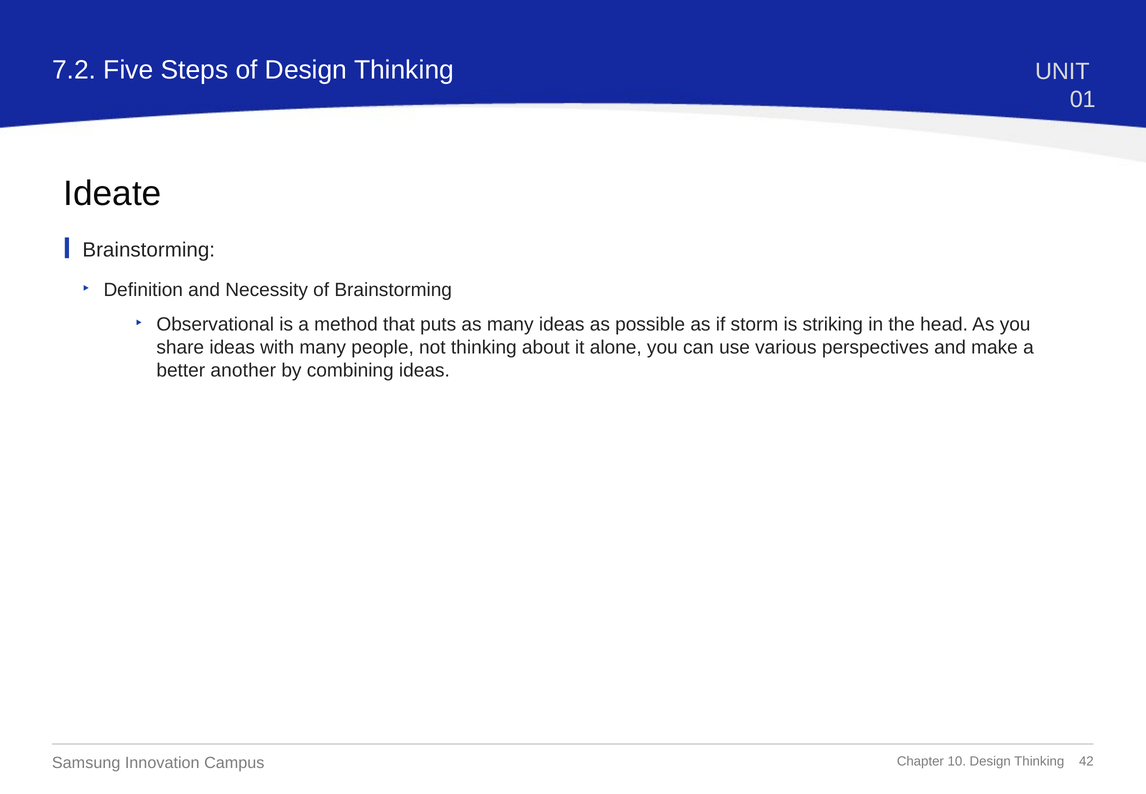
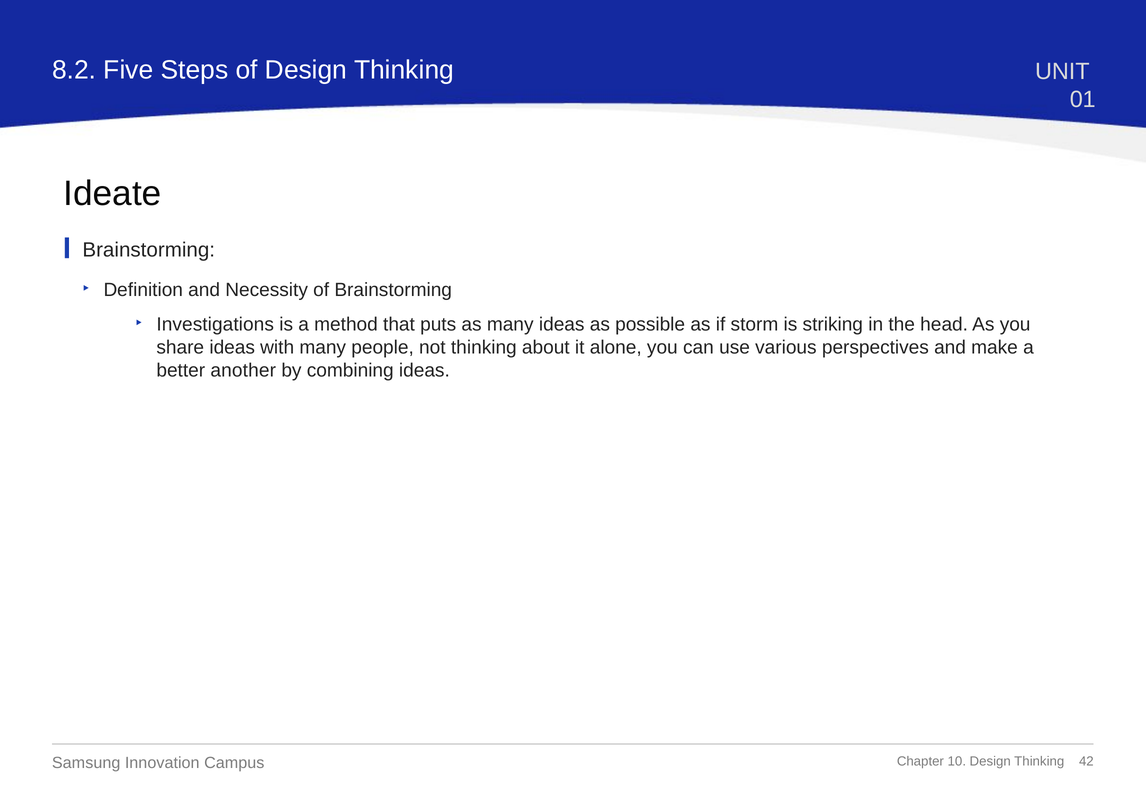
7.2: 7.2 -> 8.2 (74, 70)
Observational: Observational -> Investigations (215, 324)
